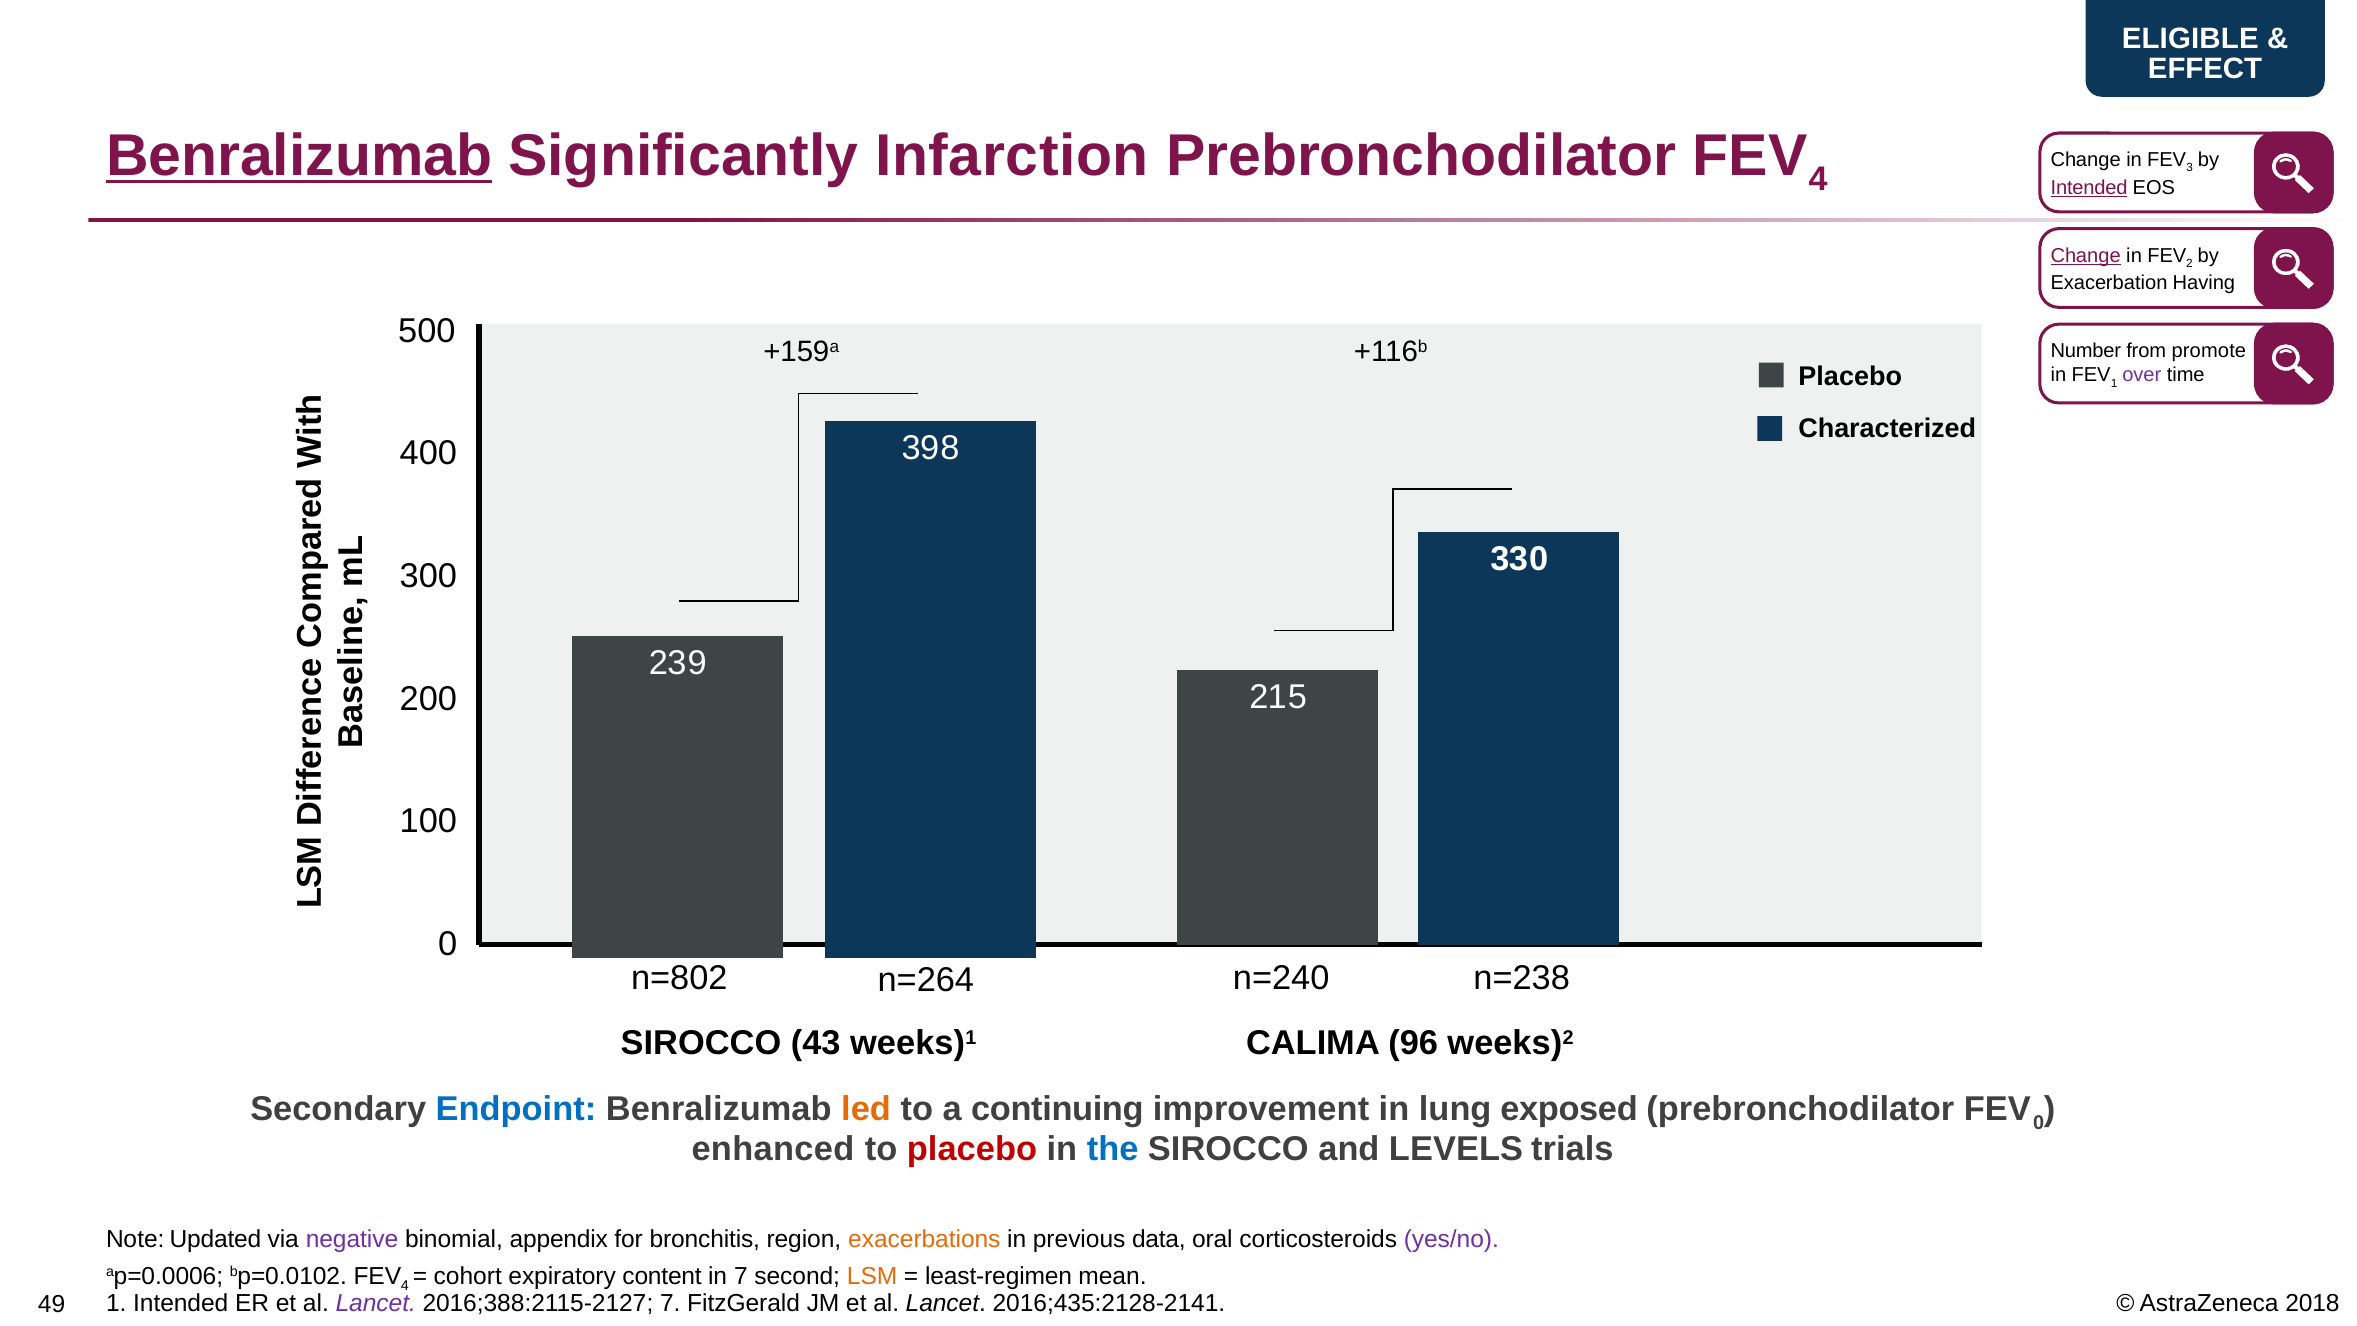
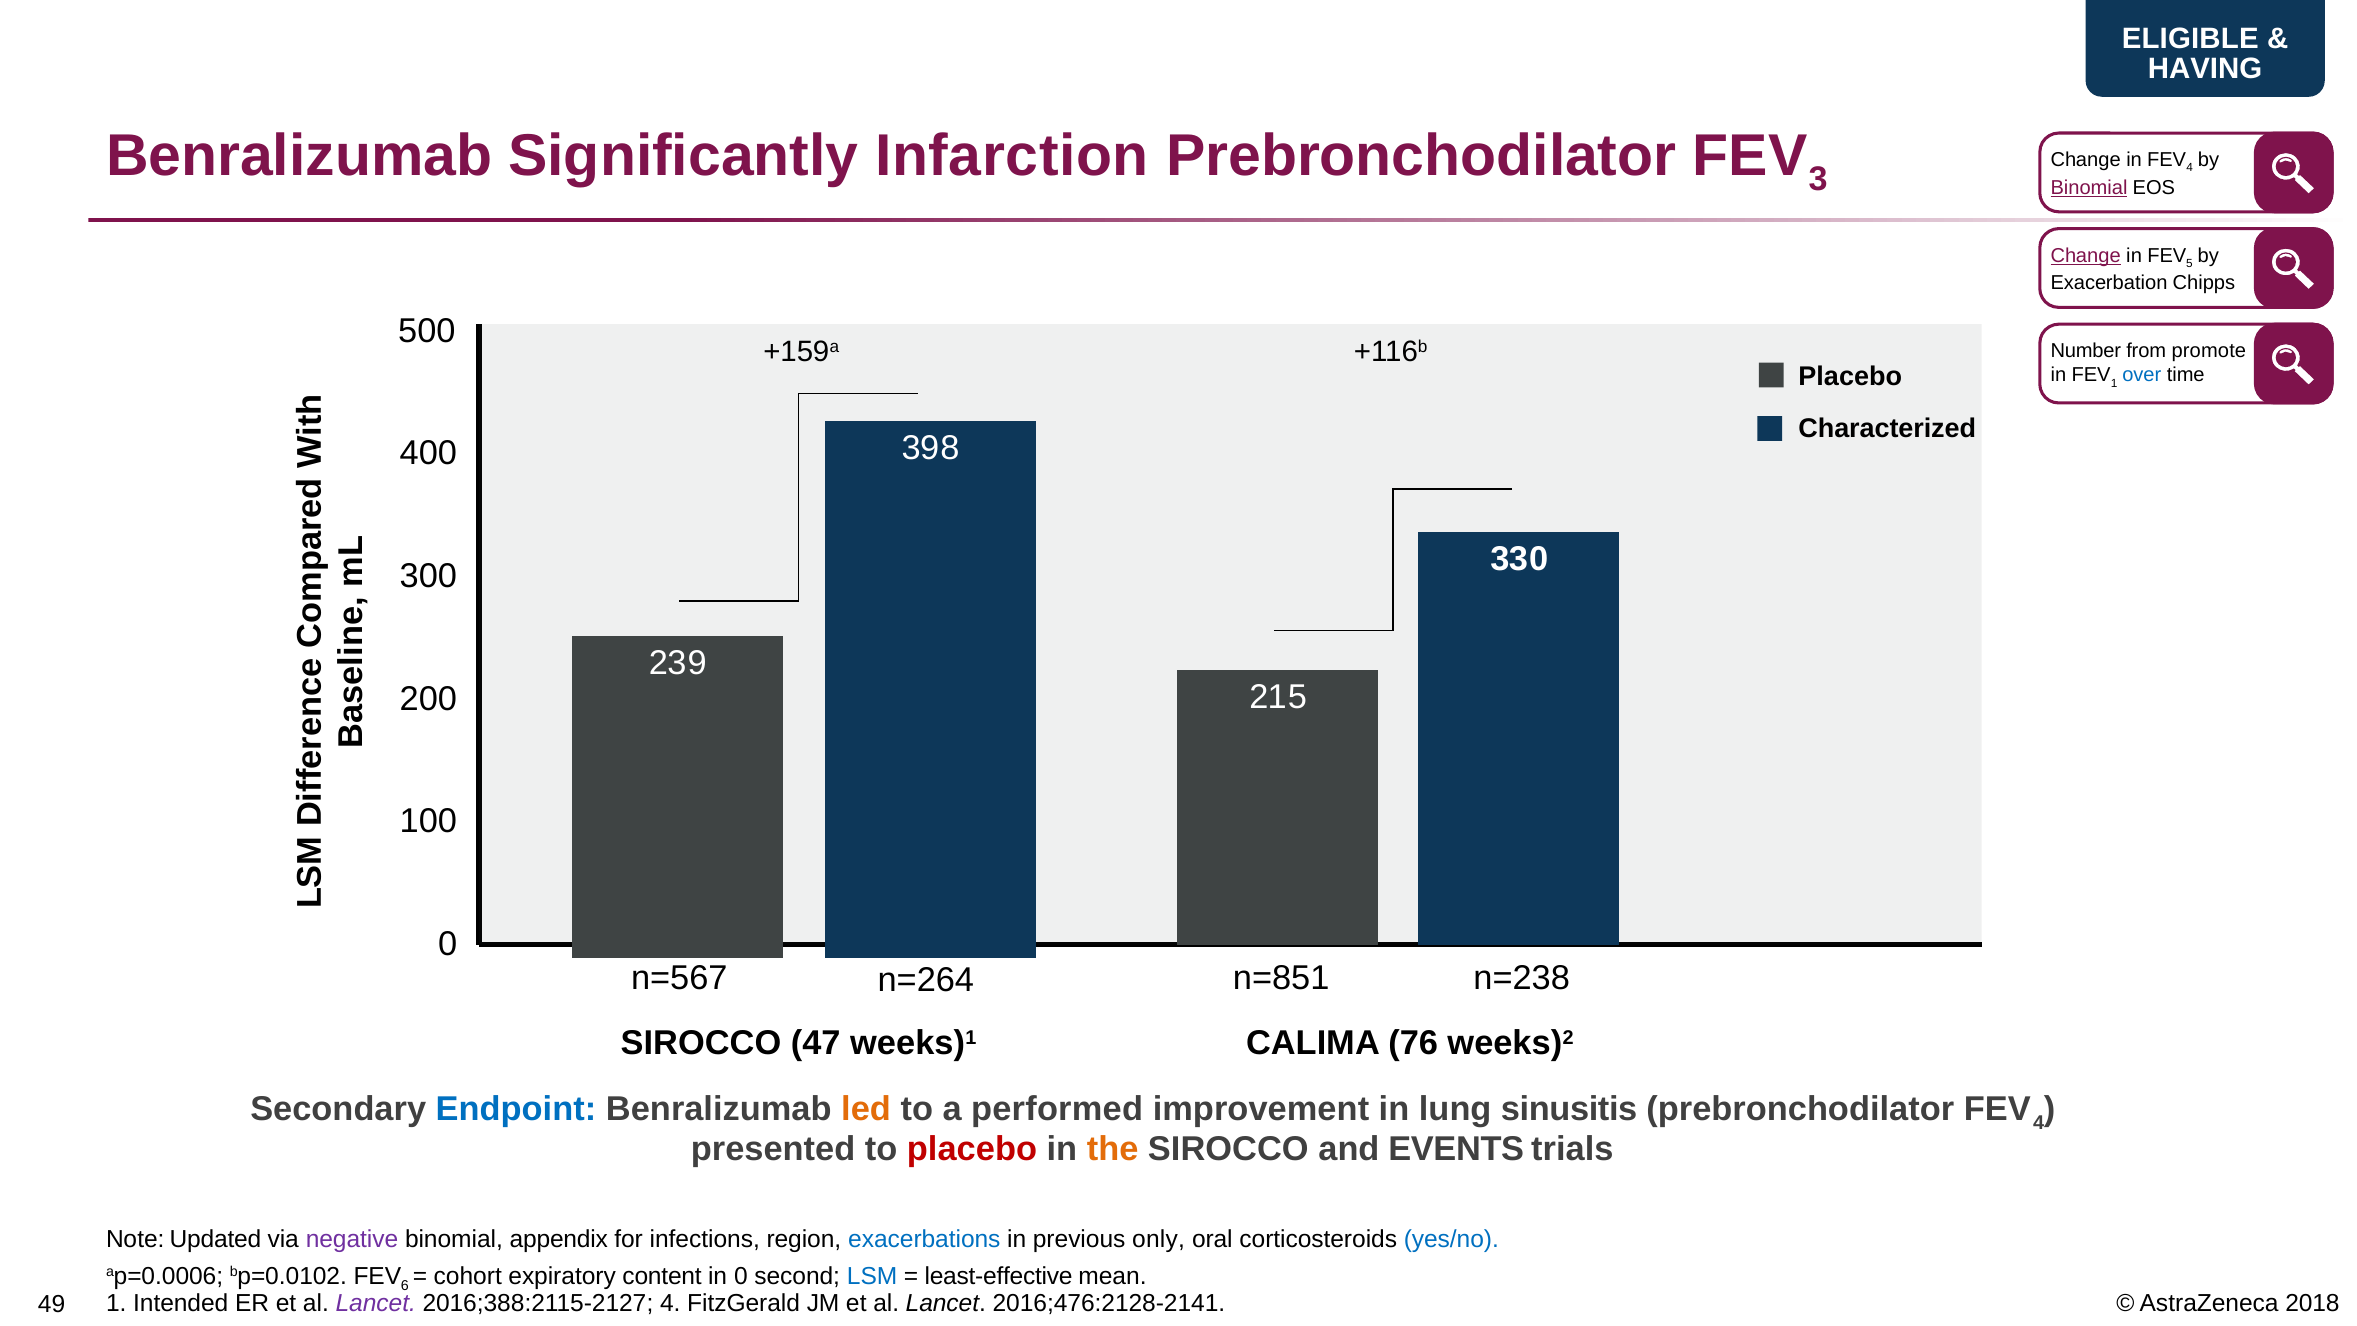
EFFECT: EFFECT -> HAVING (2205, 68)
Benralizumab underline: present -> none (299, 156)
4: 4 -> 3 (1818, 179)
3: 3 -> 4 (2190, 168)
Intended: Intended -> Binomial (2089, 187)
2: 2 -> 5 (2189, 263)
Having: Having -> Chipps (2204, 283)
over colour: purple -> blue (2142, 375)
n=802: n=802 -> n=567 (679, 978)
n=240: n=240 -> n=851 (1281, 978)
43: 43 -> 47 (816, 1043)
96: 96 -> 76 (1413, 1043)
continuing: continuing -> performed (1057, 1109)
exposed: exposed -> sinusitis (1569, 1109)
0: 0 -> 4 (2039, 1123)
enhanced: enhanced -> presented (773, 1149)
the colour: blue -> orange (1113, 1149)
LEVELS: LEVELS -> EVENTS (1456, 1149)
bronchitis: bronchitis -> infections (705, 1239)
exacerbations colour: orange -> blue (924, 1239)
data: data -> only (1159, 1239)
yes/no colour: purple -> blue (1451, 1239)
4: 4 -> 6 (405, 1286)
in 7: 7 -> 0 (741, 1276)
LSM colour: orange -> blue (872, 1276)
least-regimen: least-regimen -> least-effective (999, 1276)
2016;388:2115-2127 7: 7 -> 4 (670, 1303)
2016;435:2128-2141: 2016;435:2128-2141 -> 2016;476:2128-2141 (1109, 1303)
